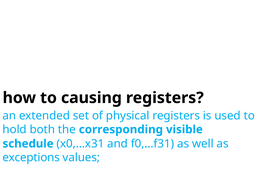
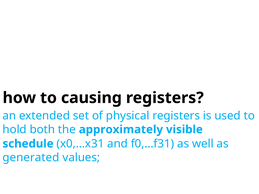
corresponding: corresponding -> approximately (121, 130)
exceptions: exceptions -> generated (31, 158)
